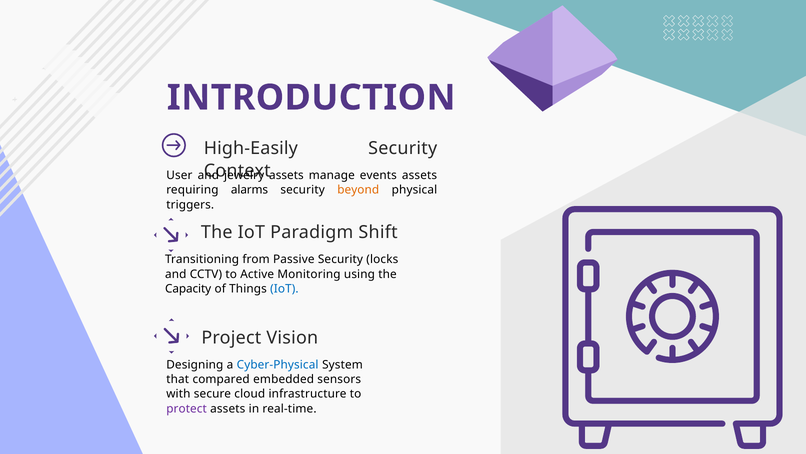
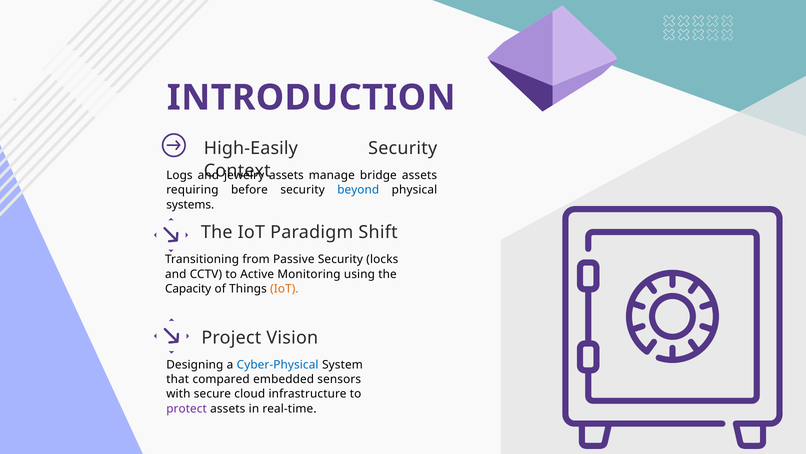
User: User -> Logs (179, 175)
events: events -> bridge (378, 175)
alarms: alarms -> before (249, 190)
beyond colour: orange -> blue (358, 190)
triggers: triggers -> systems (190, 204)
IoT colour: blue -> orange (284, 288)
